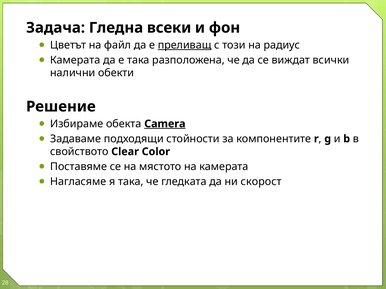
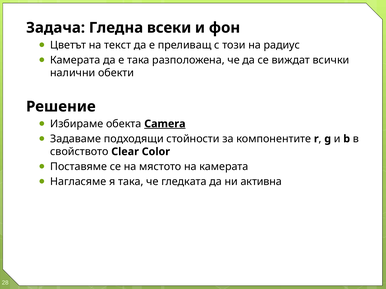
файл: файл -> текст (118, 45)
преливащ underline: present -> none (185, 45)
скорост: скорост -> активна (261, 182)
